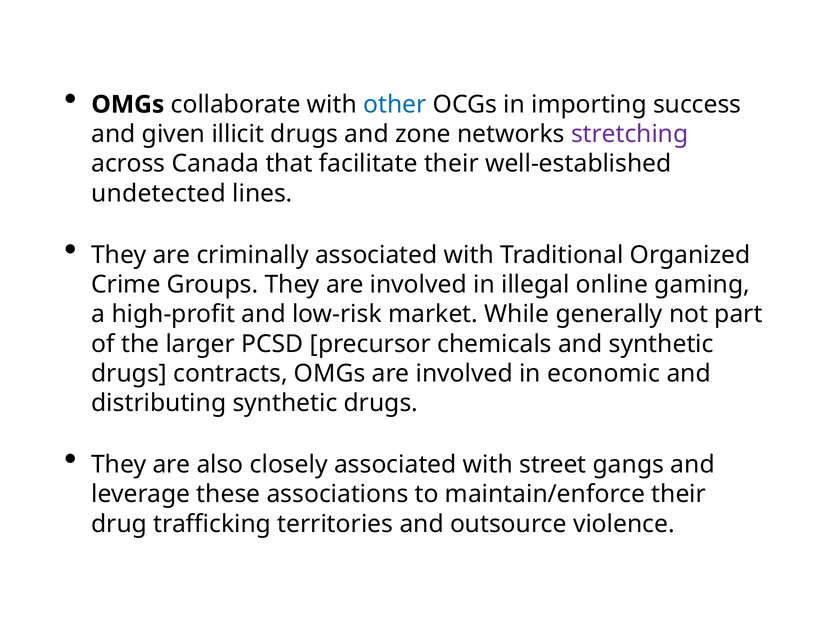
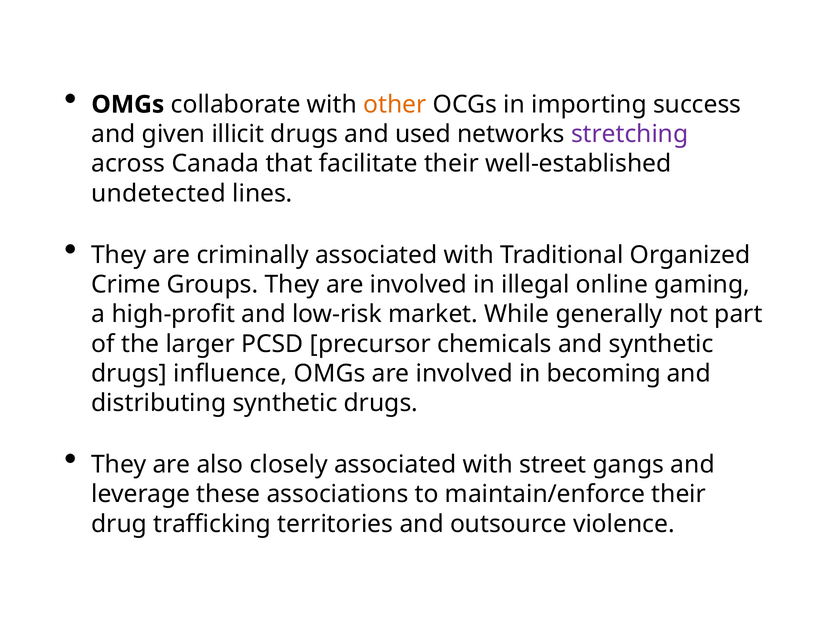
other colour: blue -> orange (395, 104)
zone: zone -> used (423, 134)
contracts: contracts -> influence (230, 373)
economic: economic -> becoming (604, 373)
